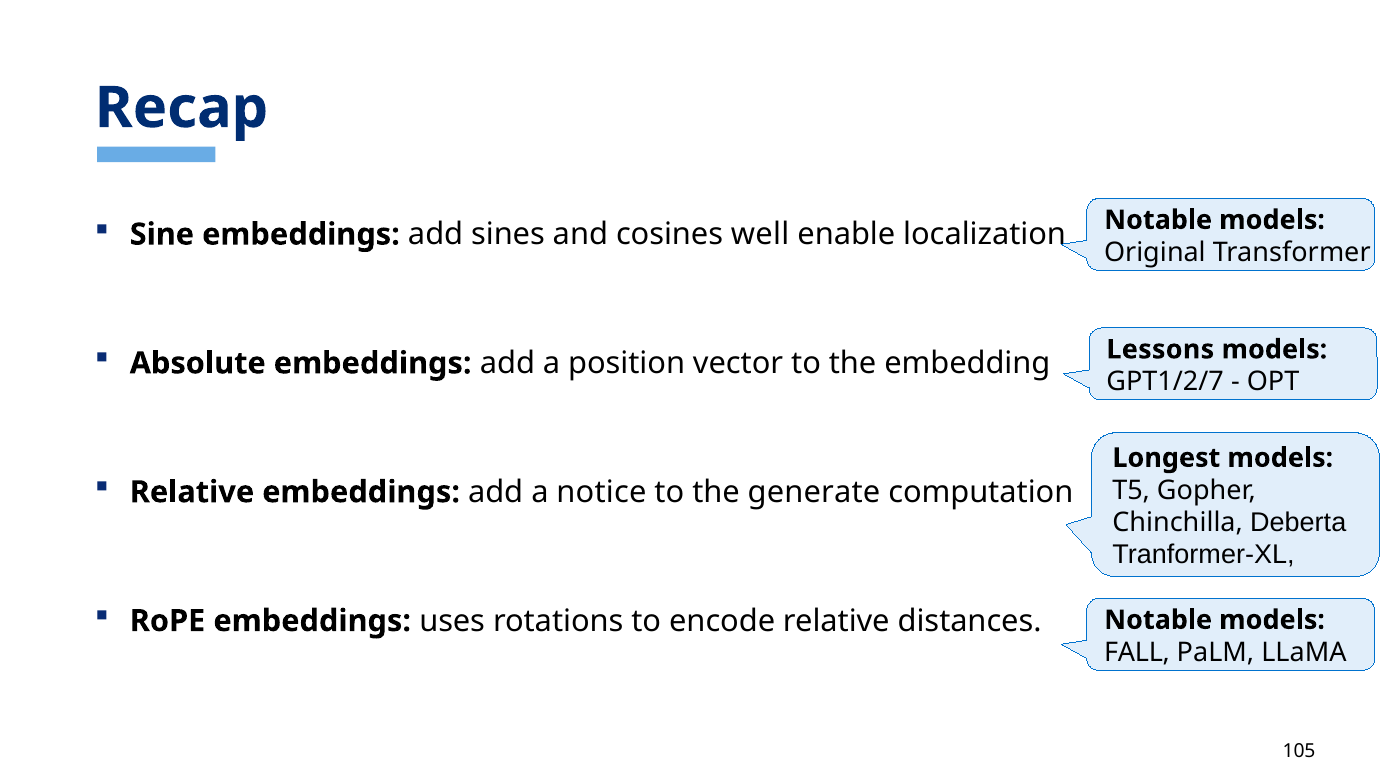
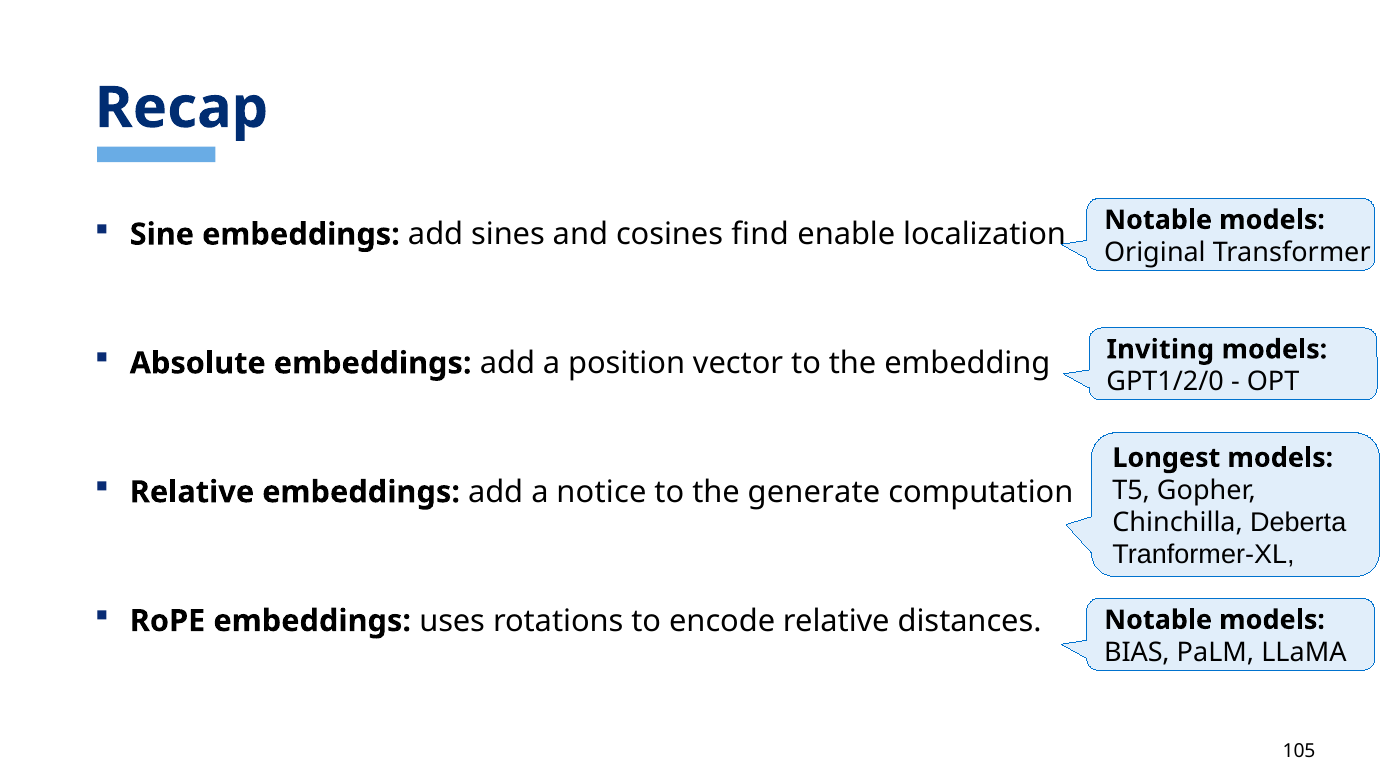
well: well -> find (760, 235)
Lessons: Lessons -> Inviting (1160, 350)
GPT1/2/7: GPT1/2/7 -> GPT1/2/0 (1165, 382)
FALL: FALL -> BIAS (1137, 653)
